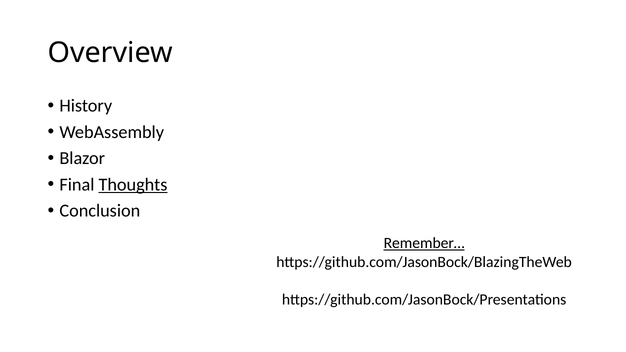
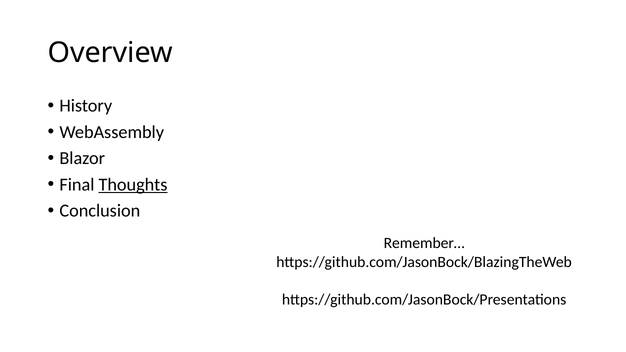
Remember… underline: present -> none (424, 243)
